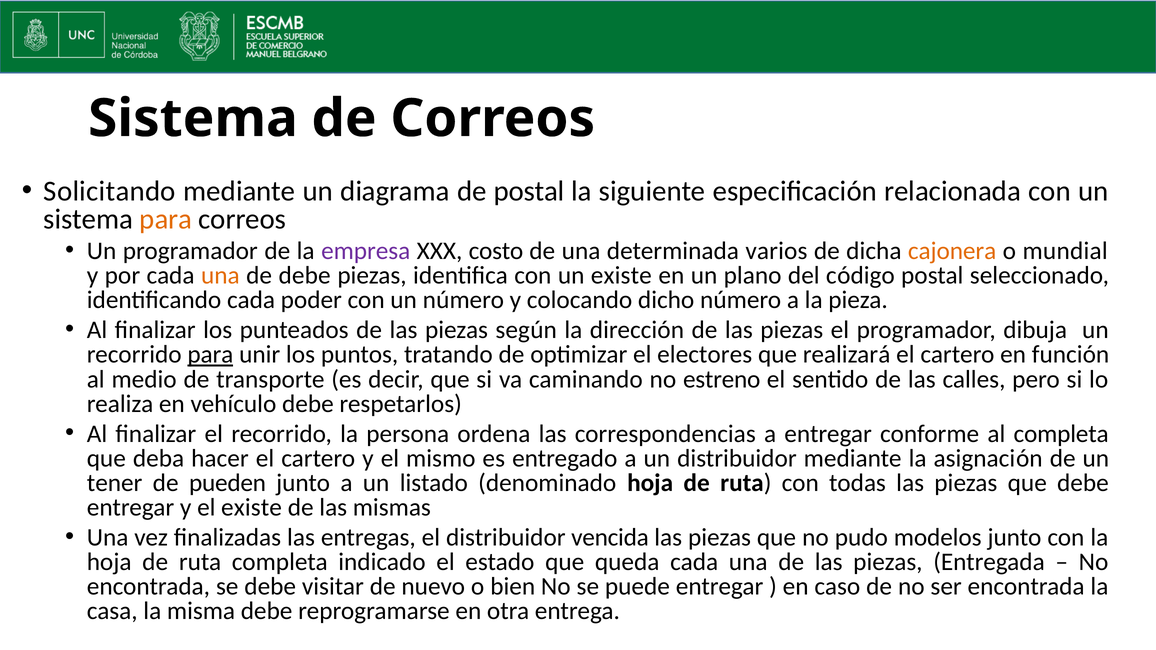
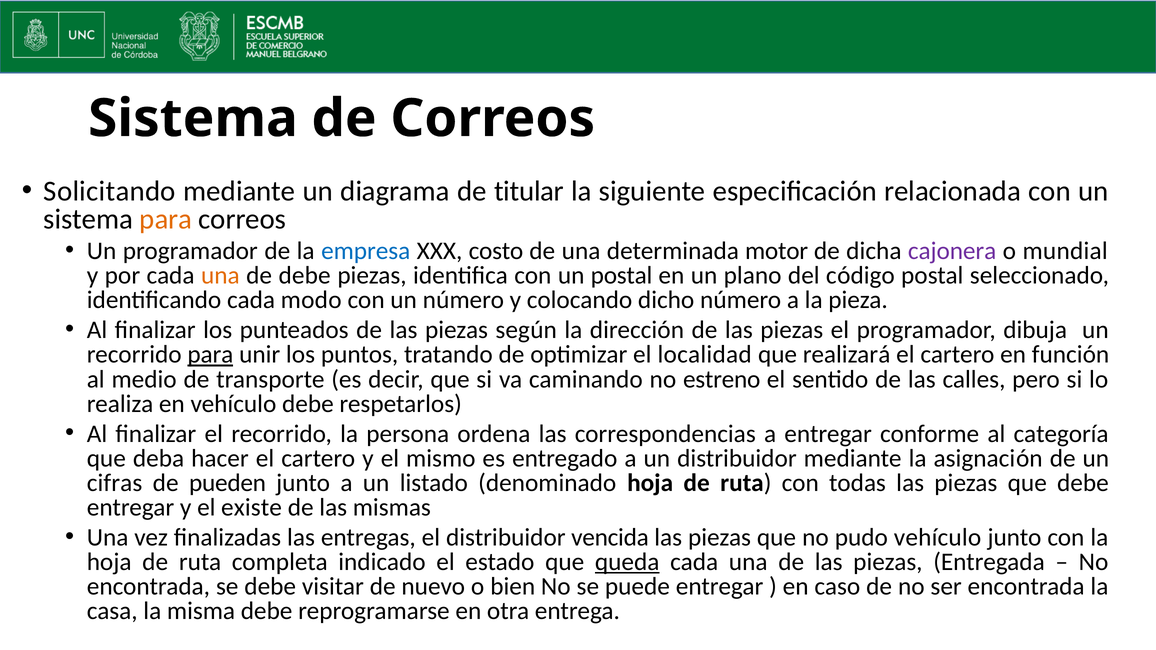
de postal: postal -> titular (529, 191)
empresa colour: purple -> blue (366, 251)
varios: varios -> motor (777, 251)
cajonera colour: orange -> purple (952, 251)
un existe: existe -> postal (622, 276)
poder: poder -> modo (311, 300)
electores: electores -> localidad (705, 355)
al completa: completa -> categoría (1061, 434)
tener: tener -> cifras (115, 483)
pudo modelos: modelos -> vehículo (938, 538)
queda underline: none -> present (627, 562)
